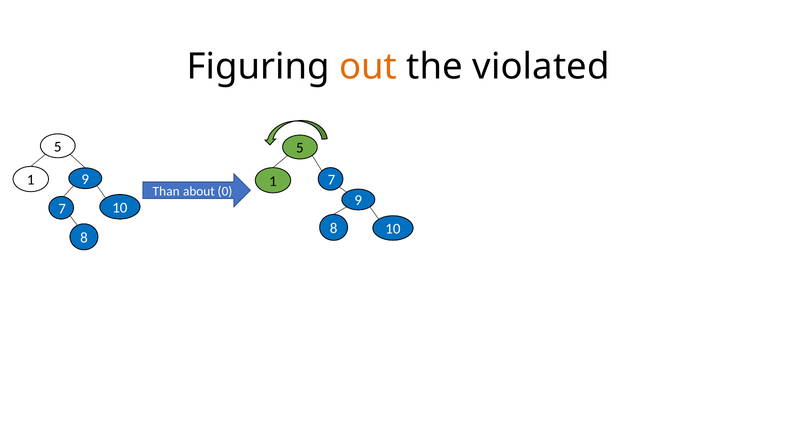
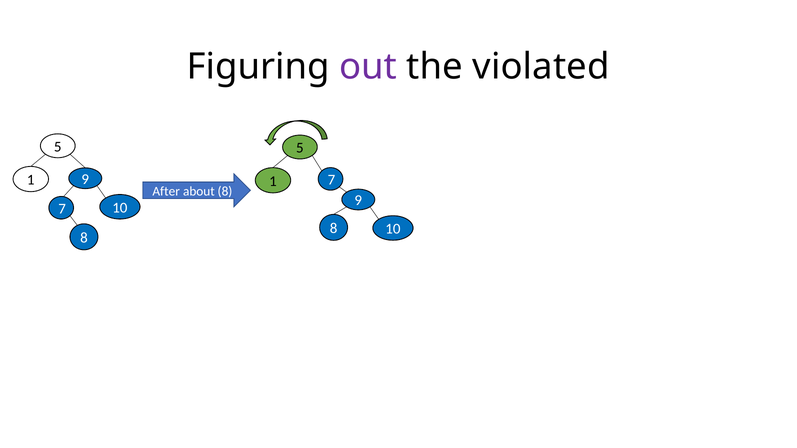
out colour: orange -> purple (368, 67)
Than: Than -> After (166, 191)
about 0: 0 -> 8 (225, 191)
